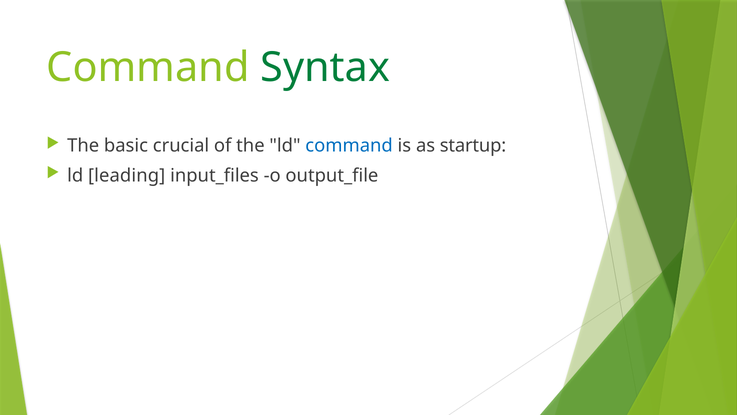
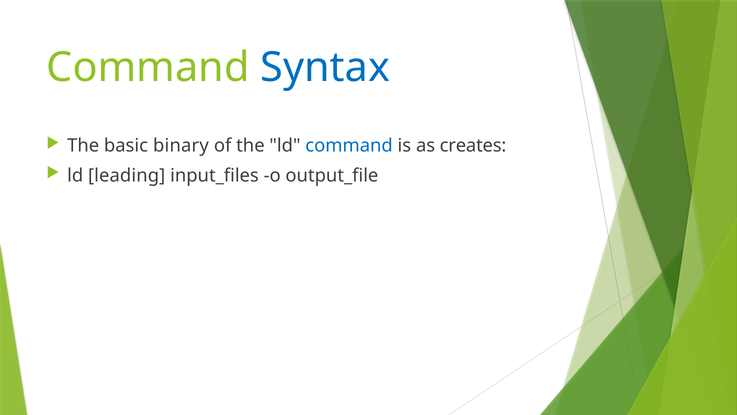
Syntax colour: green -> blue (325, 67)
crucial: crucial -> binary (181, 146)
startup: startup -> creates (473, 146)
